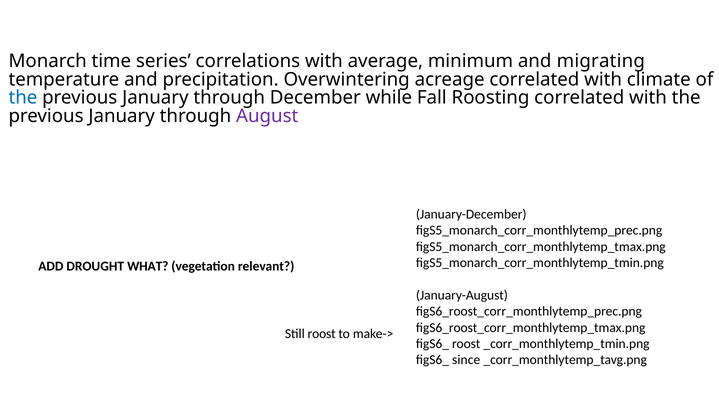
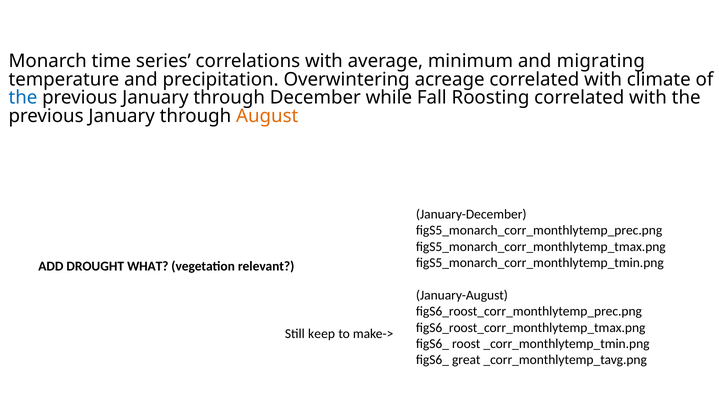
August colour: purple -> orange (267, 116)
Still roost: roost -> keep (322, 333)
since: since -> great (466, 359)
